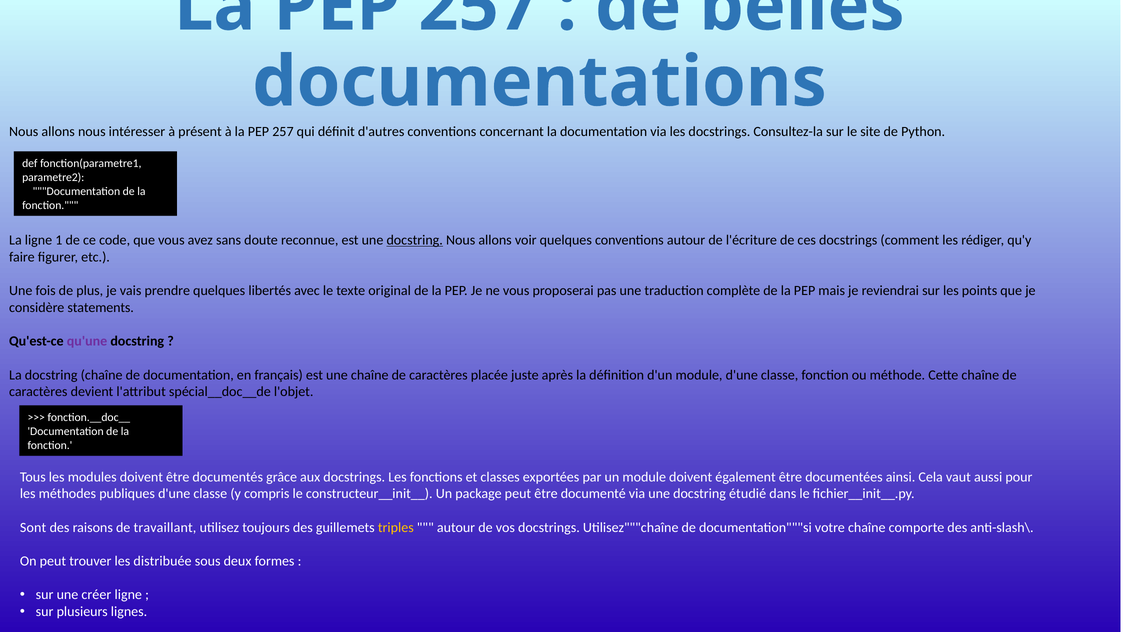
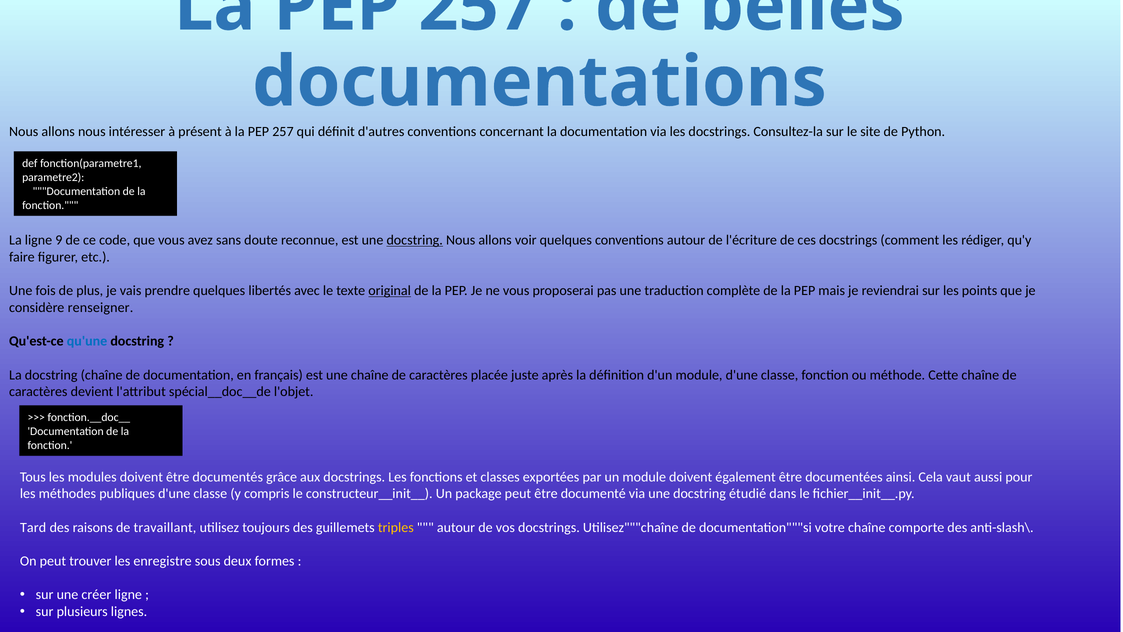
1: 1 -> 9 (59, 240)
original underline: none -> present (390, 291)
statements: statements -> renseigner (100, 307)
qu'une colour: purple -> blue (87, 341)
Sont: Sont -> Tard (33, 527)
distribuée: distribuée -> enregistre (163, 561)
